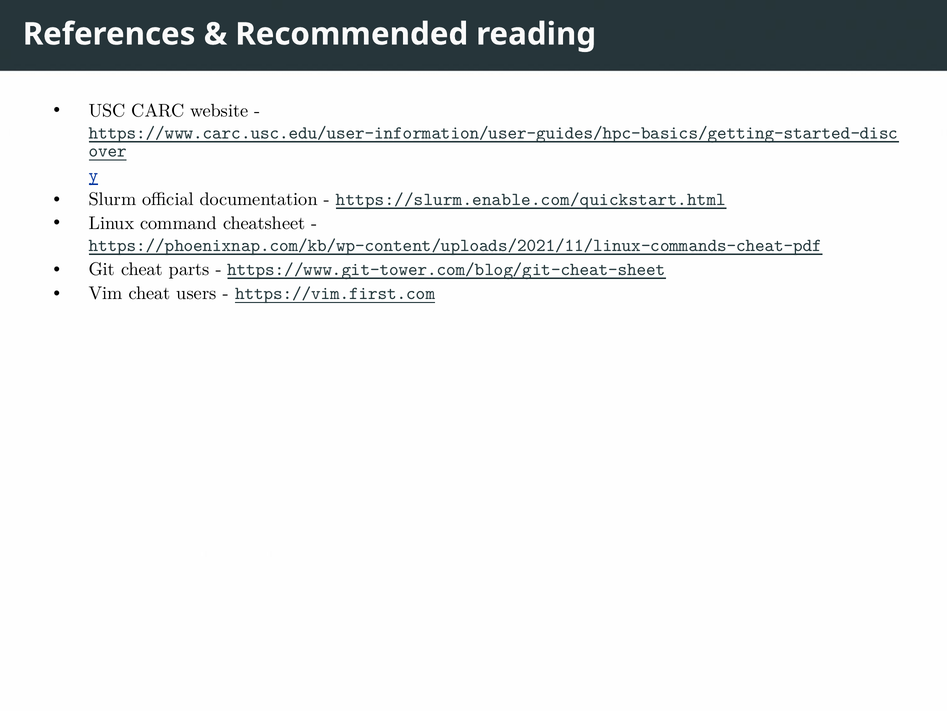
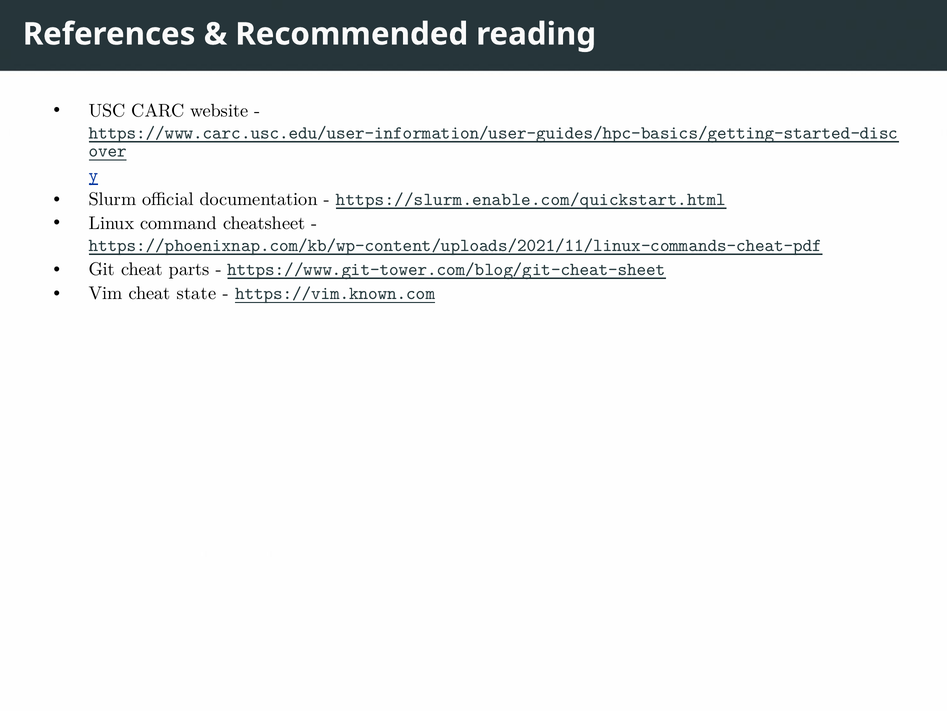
users: users -> state (196, 293)
https://vim.first.com: https://vim.first.com -> https://vim.known.com (335, 293)
